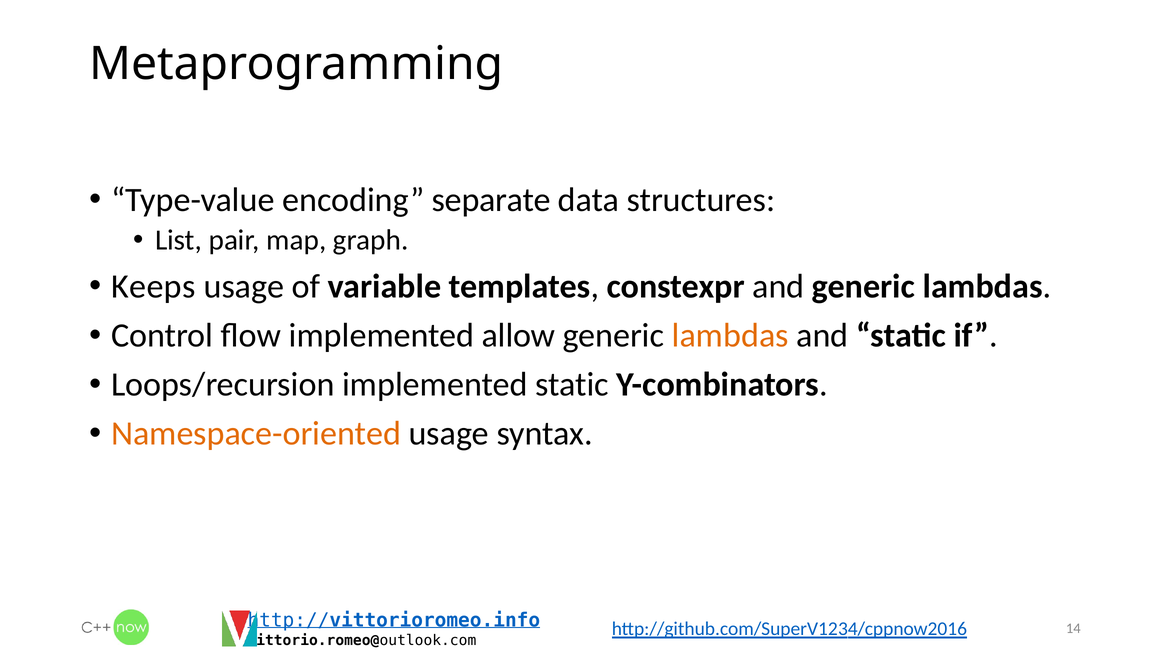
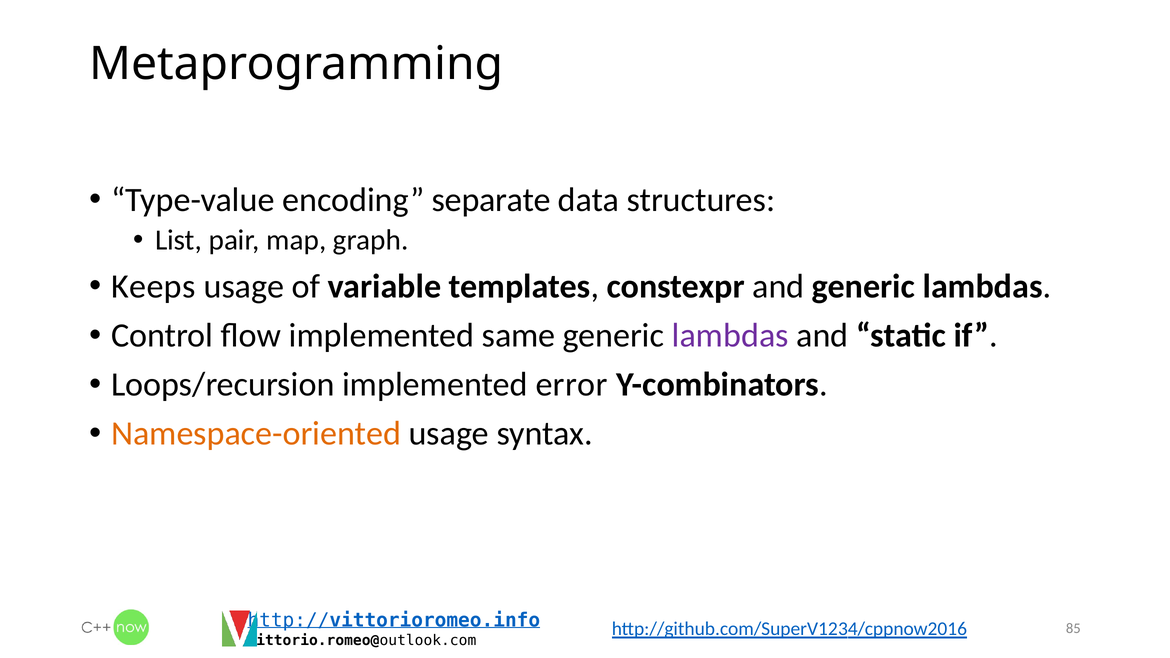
allow: allow -> same (518, 336)
lambdas colour: orange -> purple (730, 336)
implemented static: static -> error (572, 385)
14: 14 -> 85 (1073, 628)
